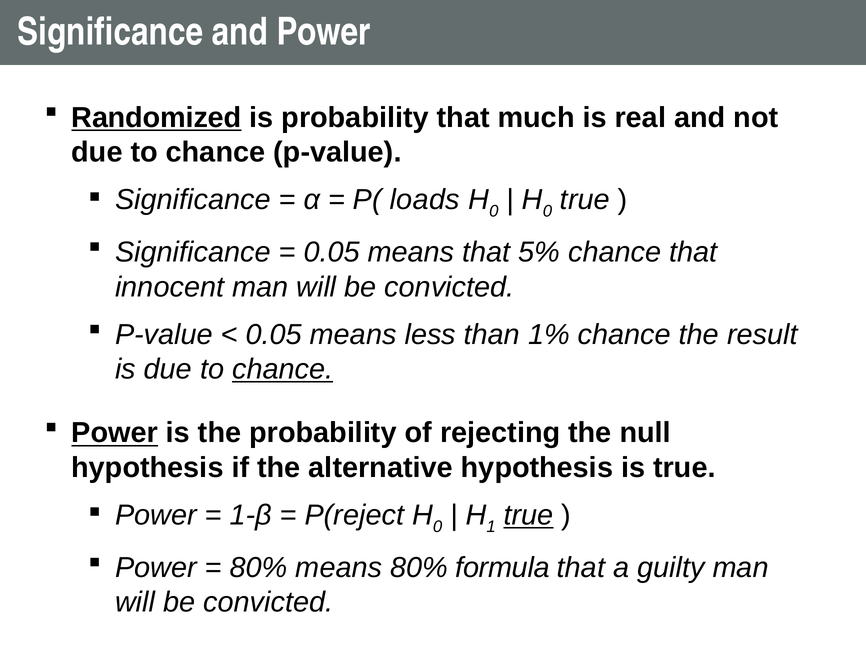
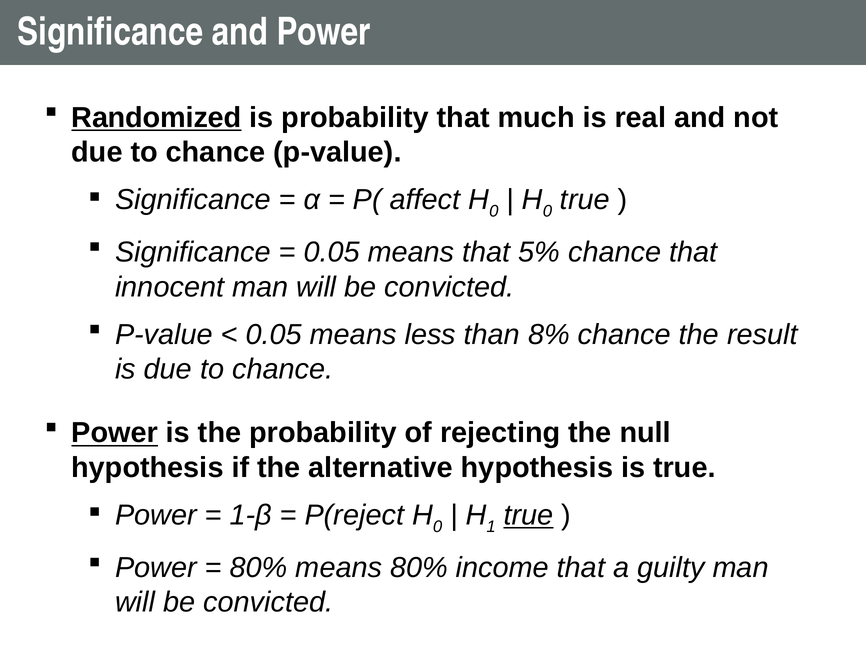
loads: loads -> affect (425, 200)
1%: 1% -> 8% (549, 334)
chance underline: present -> none (283, 369)
formula: formula -> income (502, 567)
